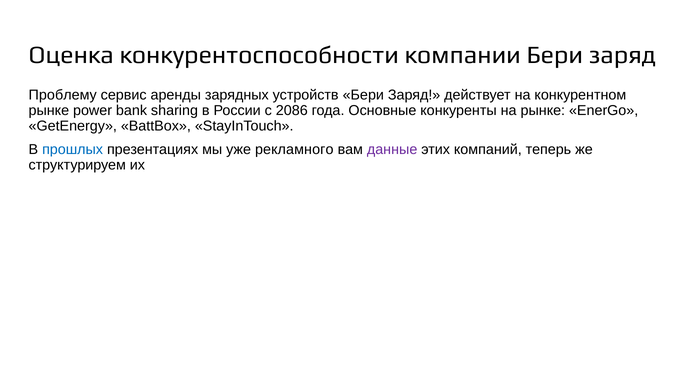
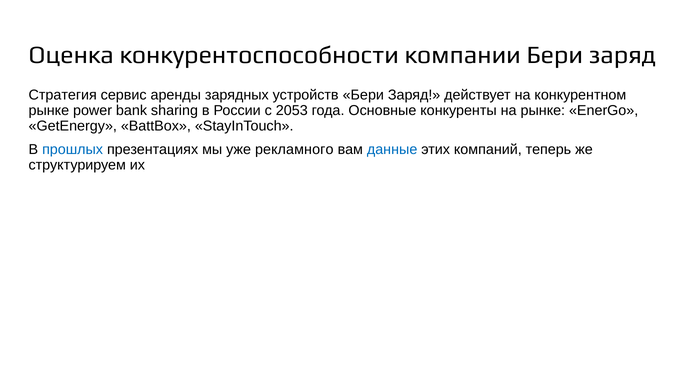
Проблему: Проблему -> Стратегия (63, 95)
2086: 2086 -> 2053 (292, 111)
данные colour: purple -> blue (392, 149)
